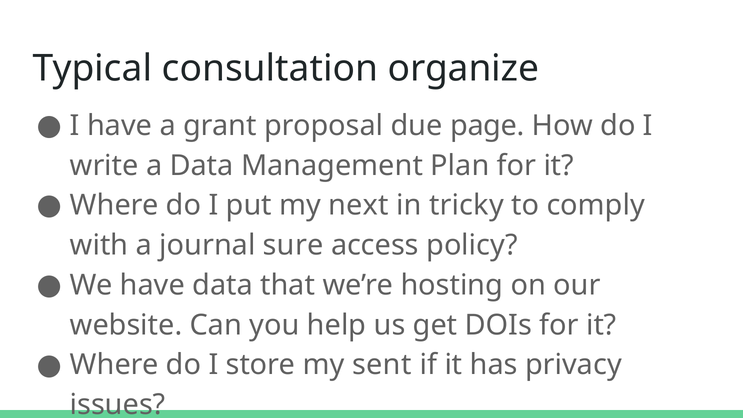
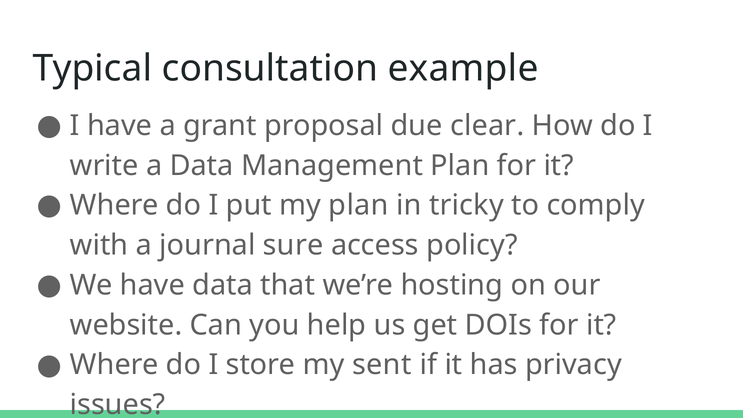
organize: organize -> example (463, 68)
page: page -> clear (487, 126)
my next: next -> plan (359, 205)
